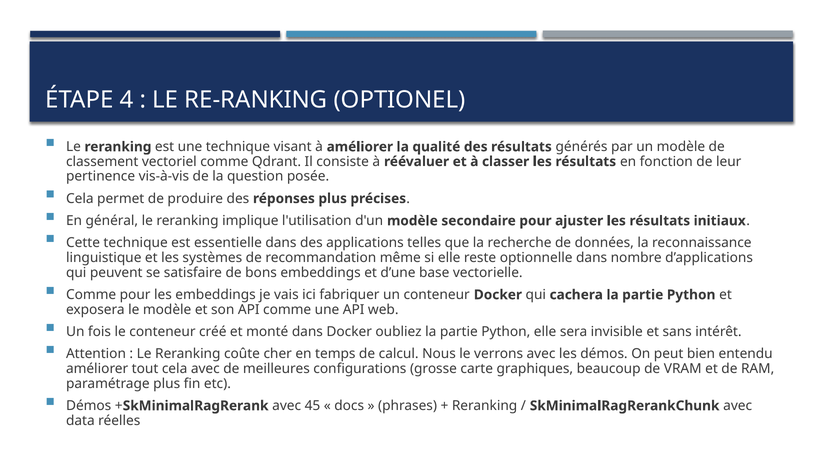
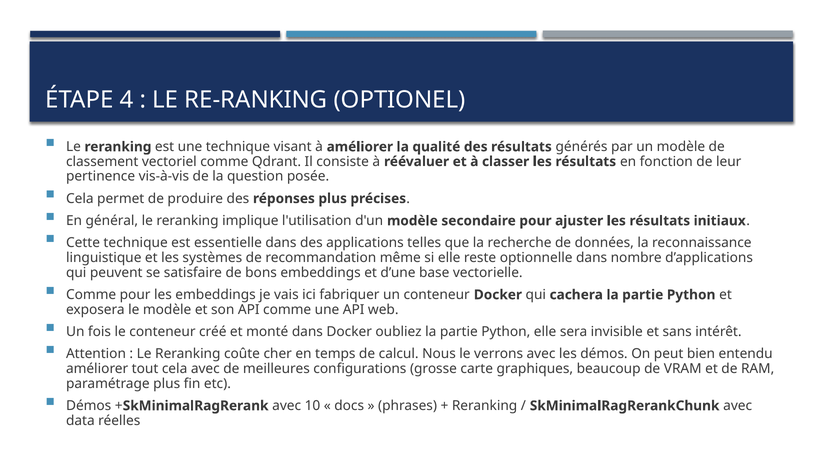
45: 45 -> 10 (312, 406)
